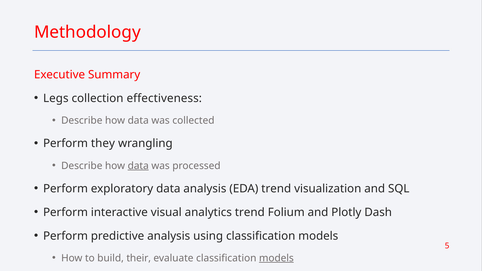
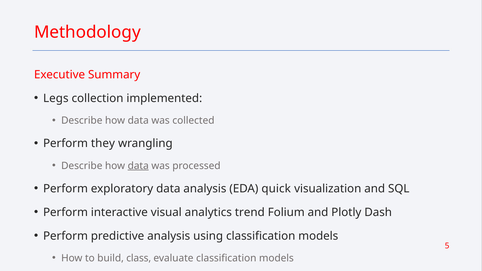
effectiveness: effectiveness -> implemented (164, 98)
EDA trend: trend -> quick (276, 189)
their: their -> class (139, 258)
models underline: present -> none (276, 258)
